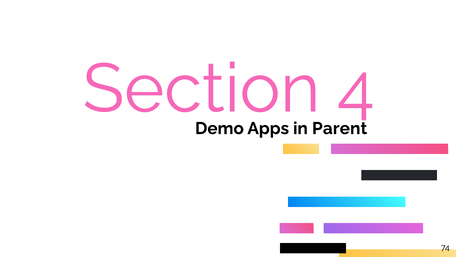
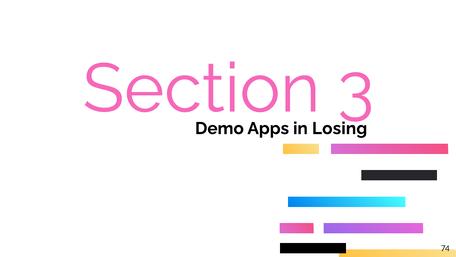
4: 4 -> 3 (356, 89)
Parent: Parent -> Losing (340, 128)
